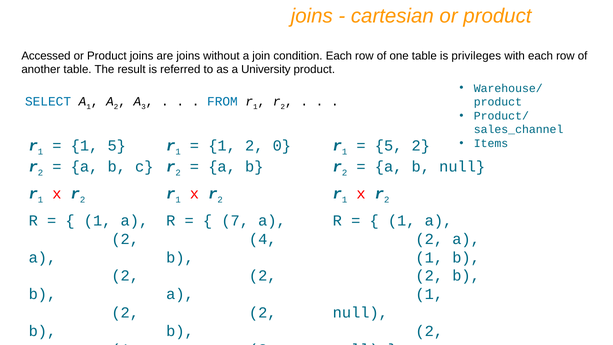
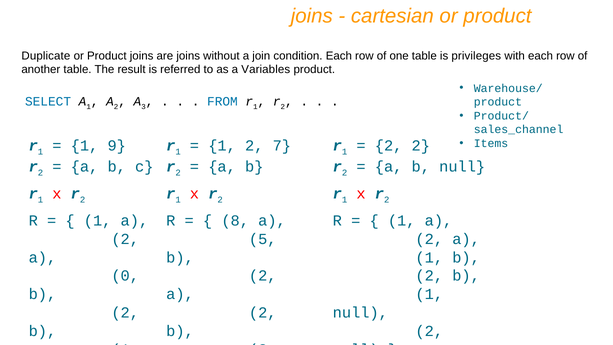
Accessed: Accessed -> Duplicate (46, 56)
University: University -> Variables (266, 70)
1 5: 5 -> 9 (117, 146)
0: 0 -> 7 (282, 146)
5: 5 -> 2 (389, 146)
7: 7 -> 8 (235, 221)
4: 4 -> 5 (263, 239)
2: 2 -> 0 (125, 276)
